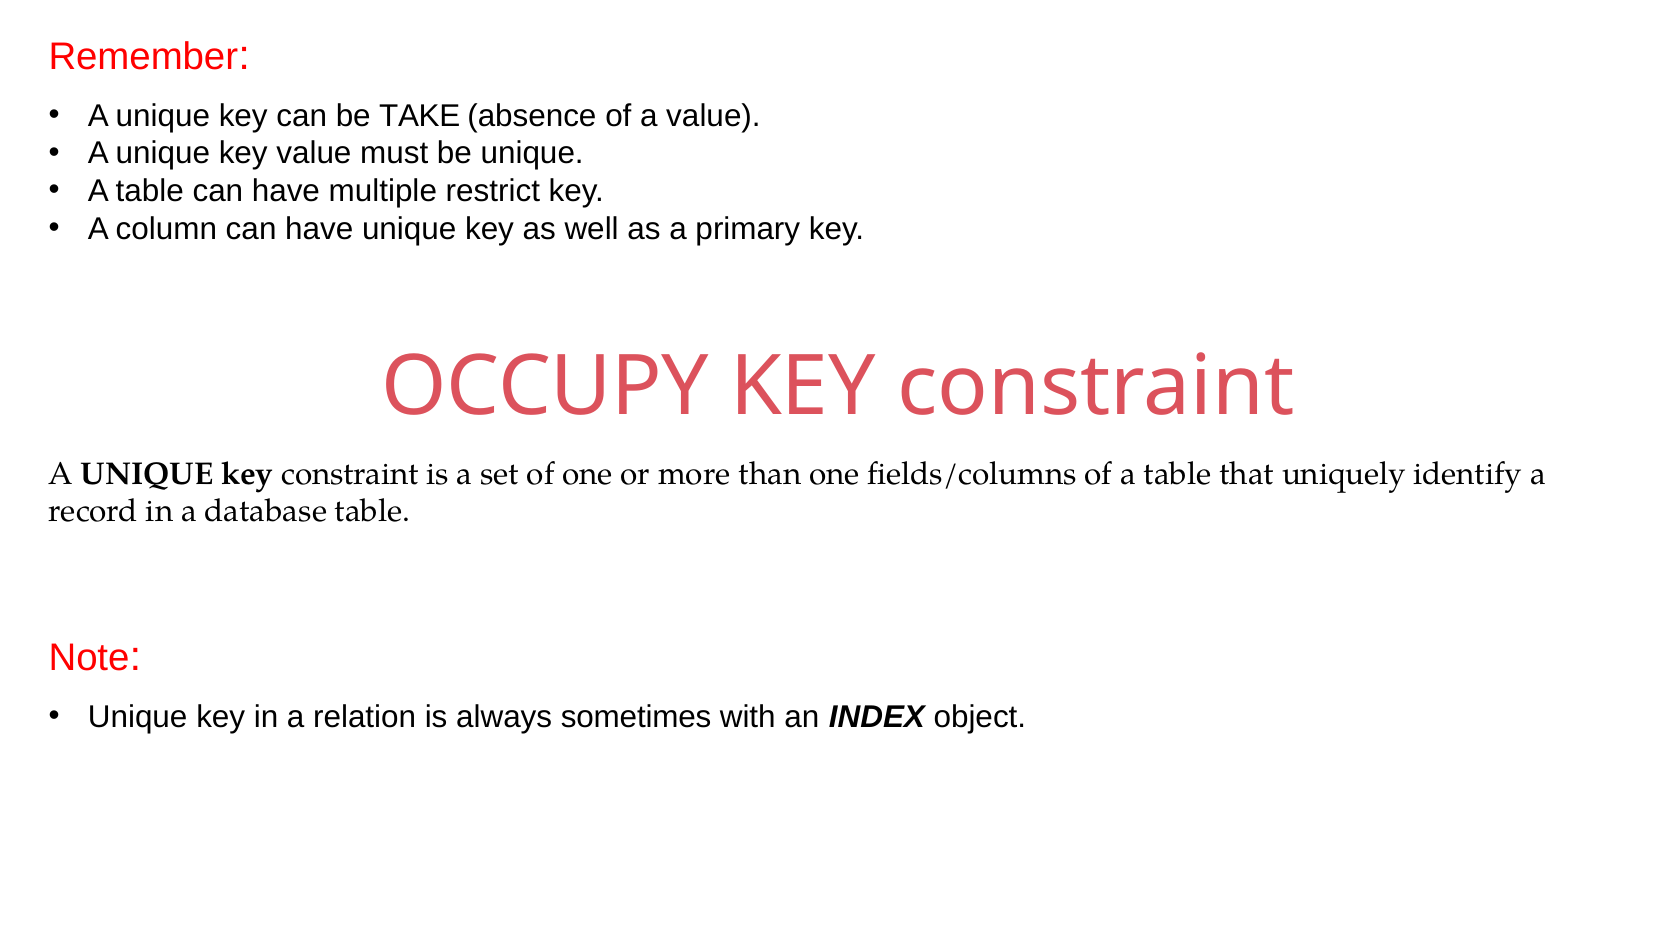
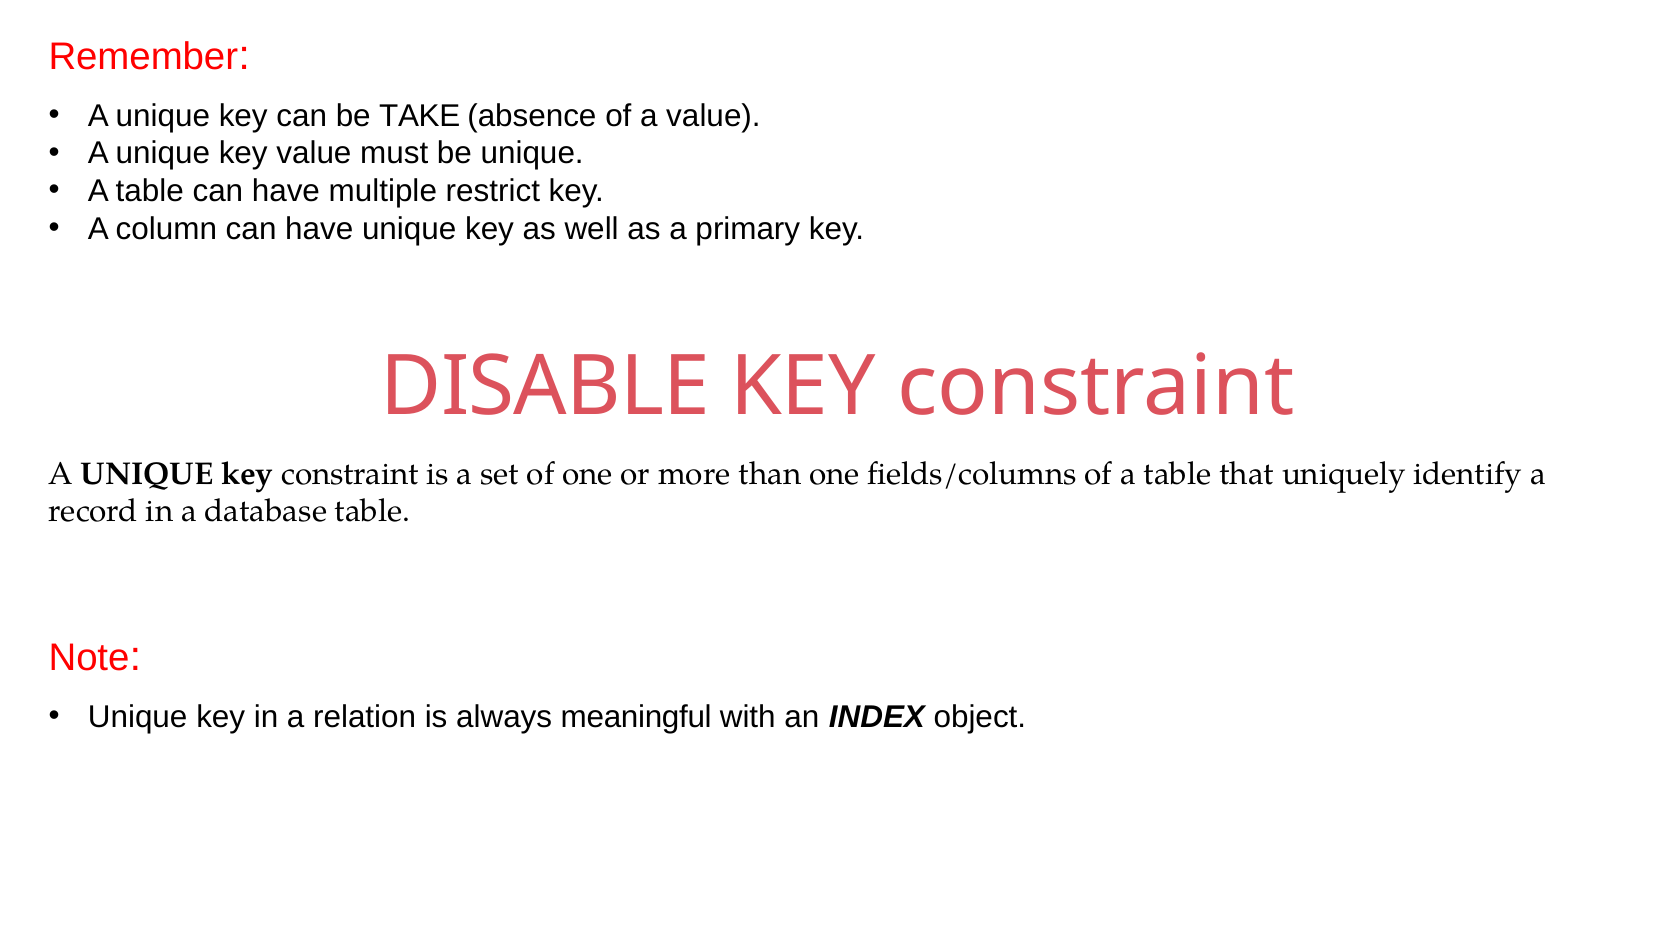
OCCUPY: OCCUPY -> DISABLE (545, 387)
sometimes: sometimes -> meaningful (636, 717)
